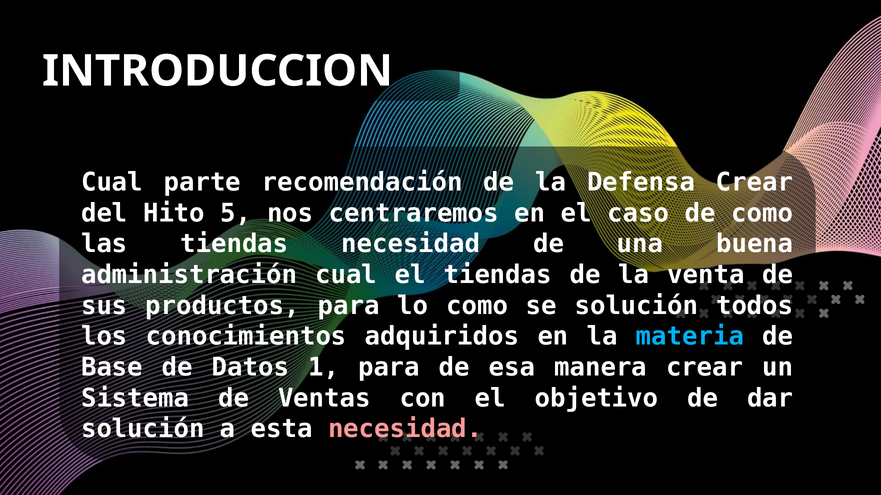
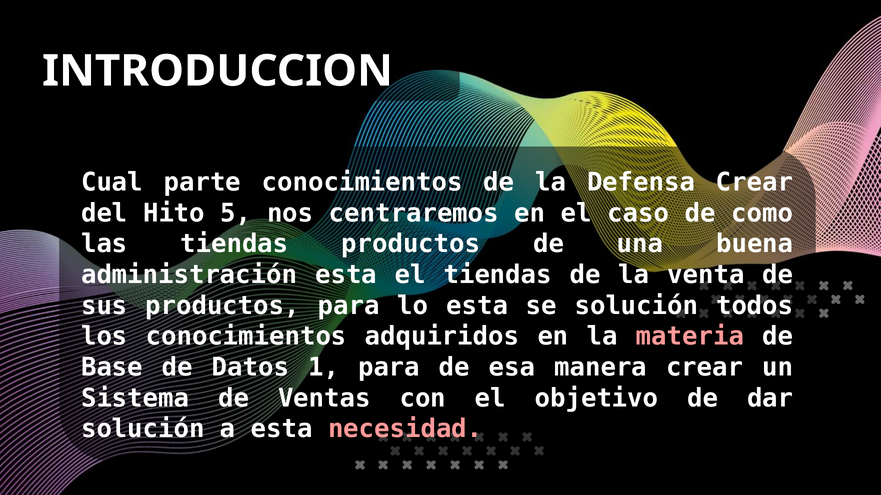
parte recomendación: recomendación -> conocimientos (362, 183)
tiendas necesidad: necesidad -> productos (411, 244)
administración cual: cual -> esta (346, 275)
lo como: como -> esta (477, 306)
materia colour: light blue -> pink (690, 337)
